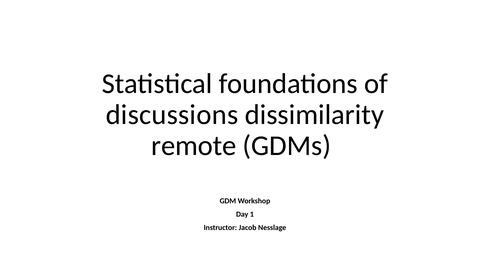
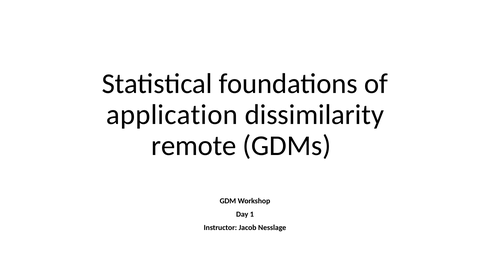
discussions: discussions -> application (172, 115)
